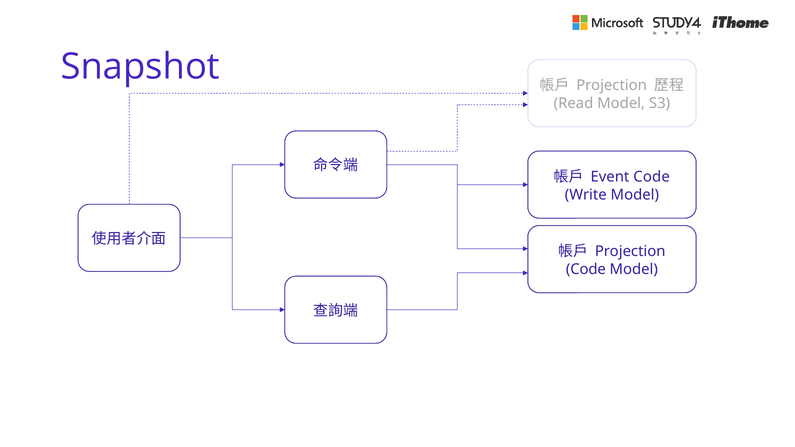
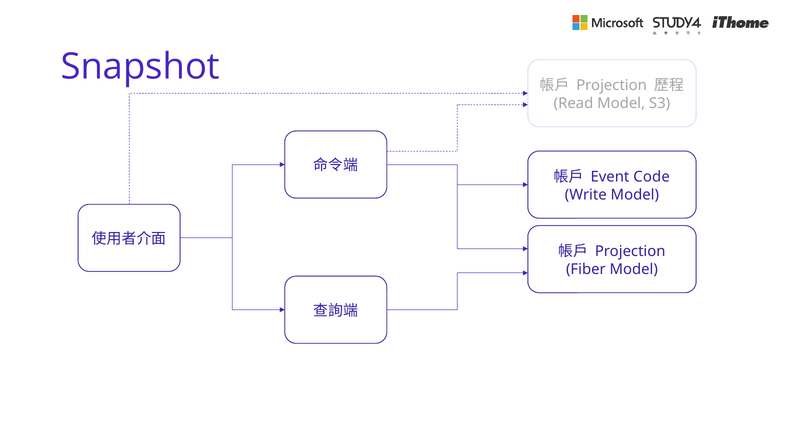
Code: Code -> Fiber (586, 269)
